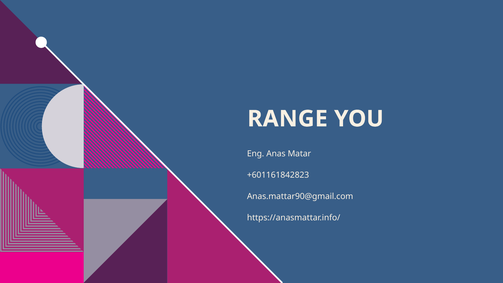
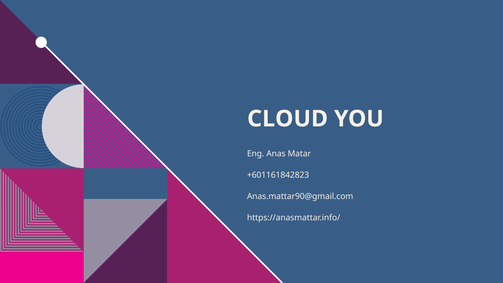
RANGE: RANGE -> CLOUD (288, 119)
